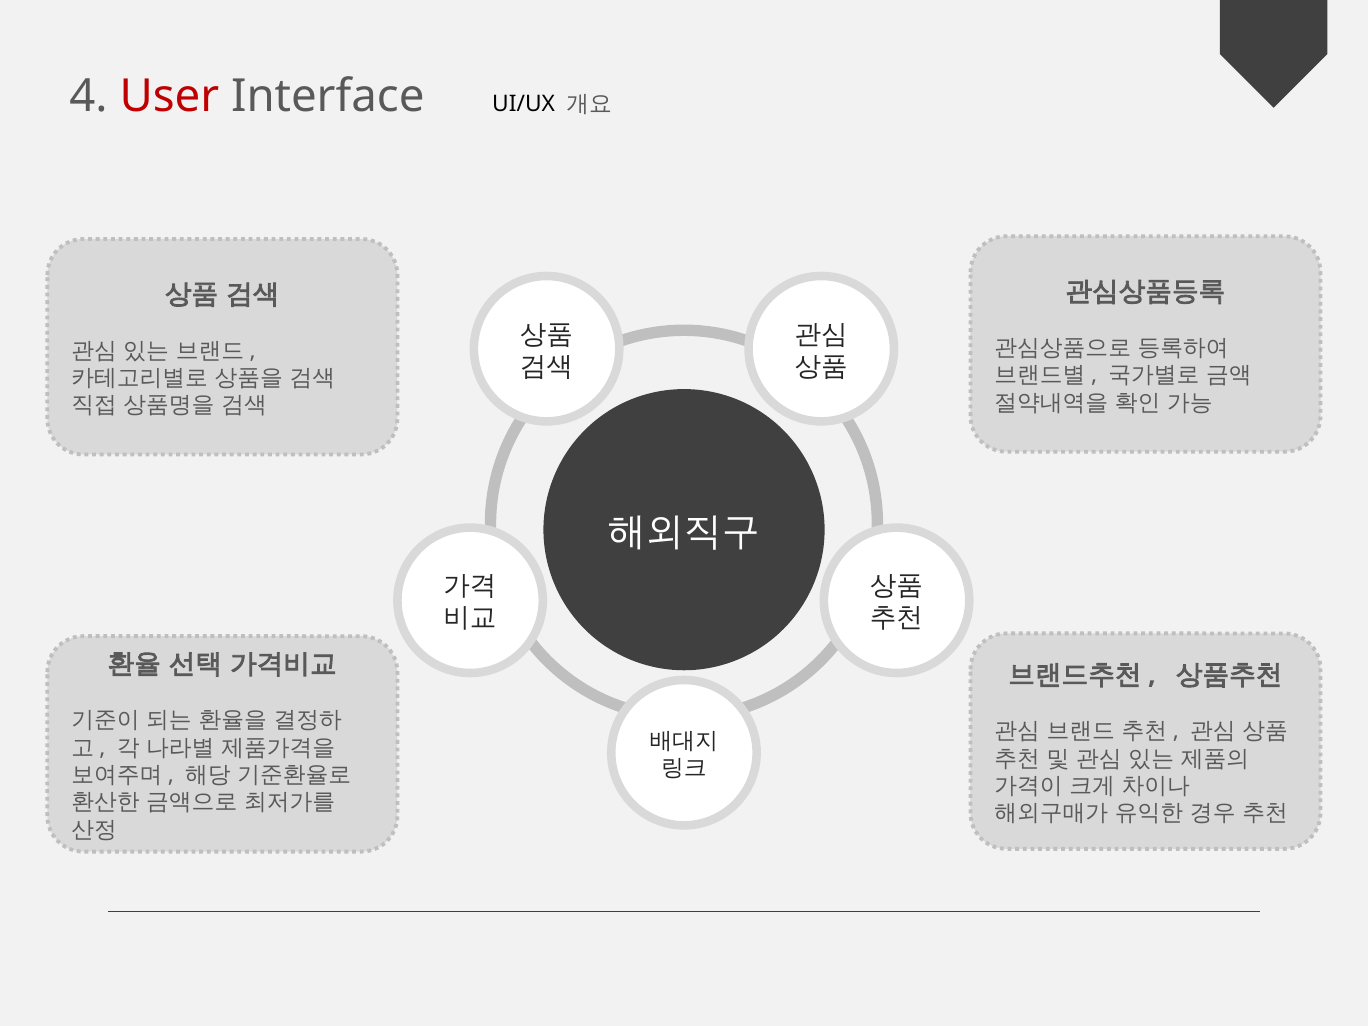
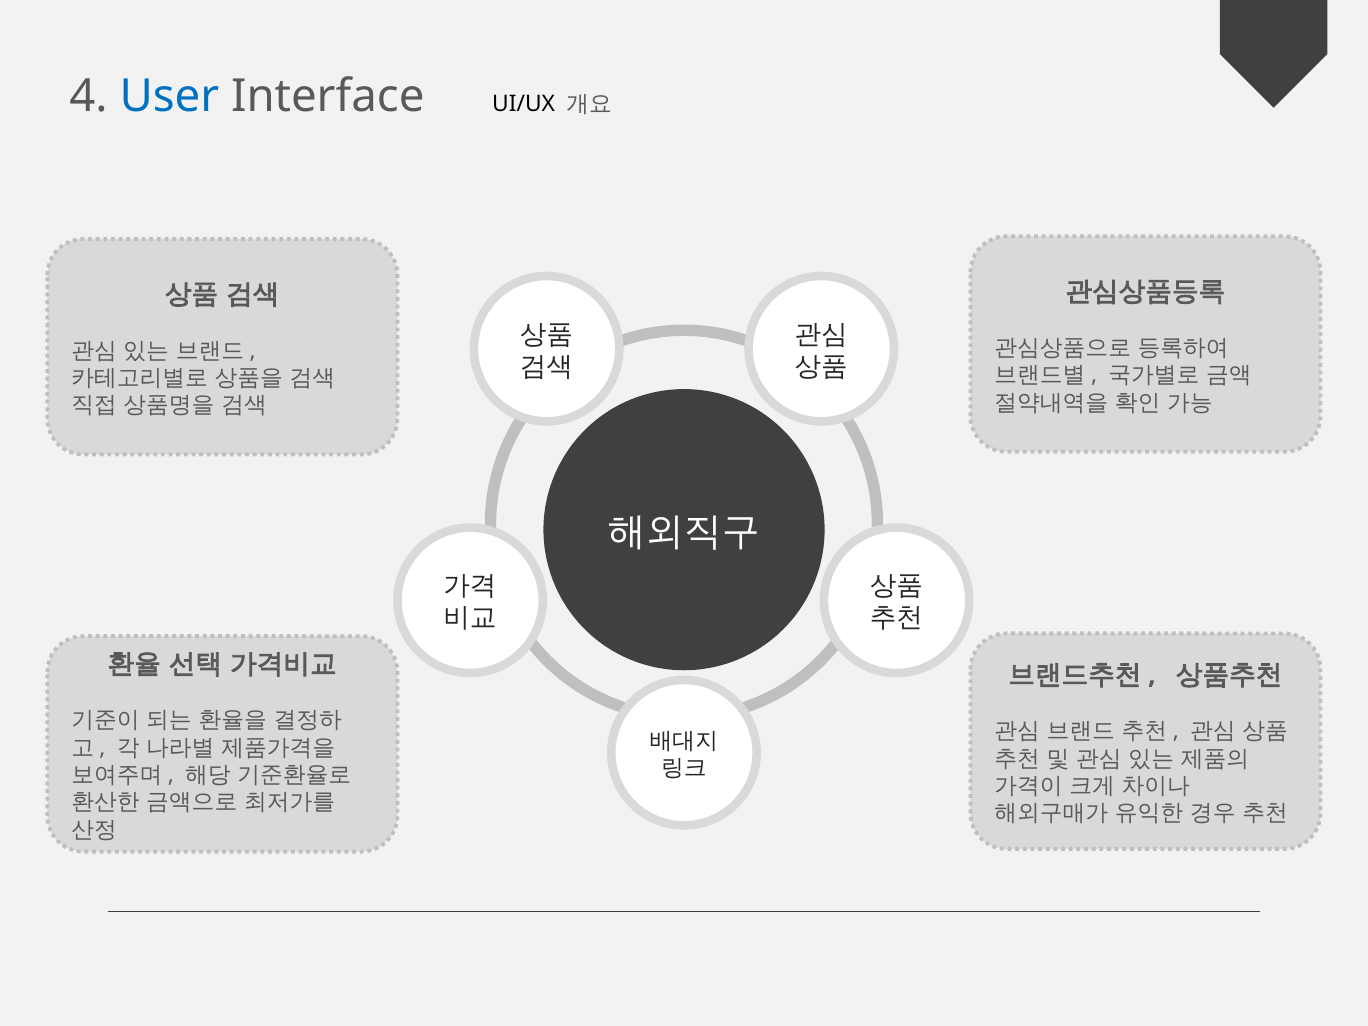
User colour: red -> blue (169, 96)
